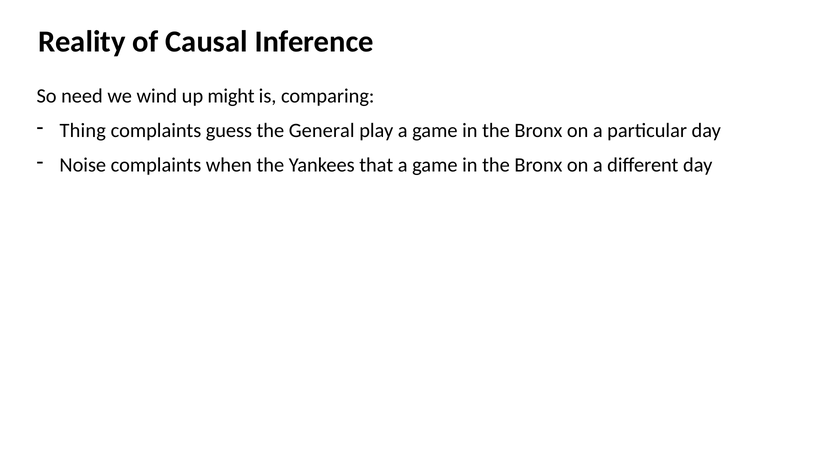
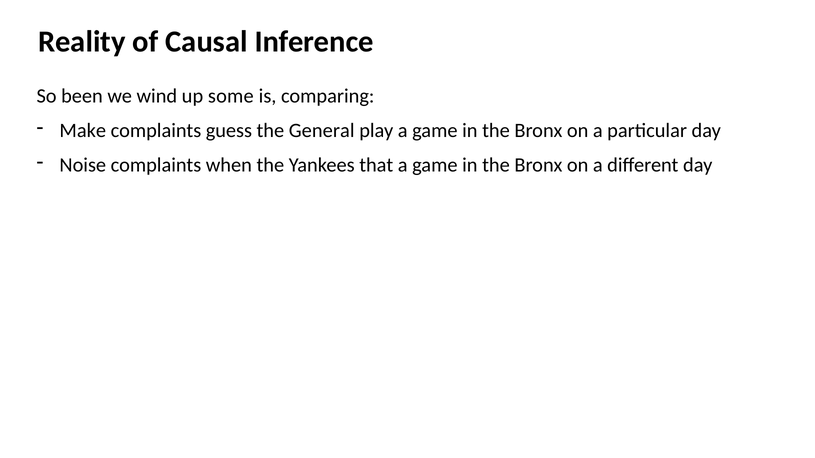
need: need -> been (82, 96)
might: might -> some (231, 96)
Thing: Thing -> Make (83, 131)
